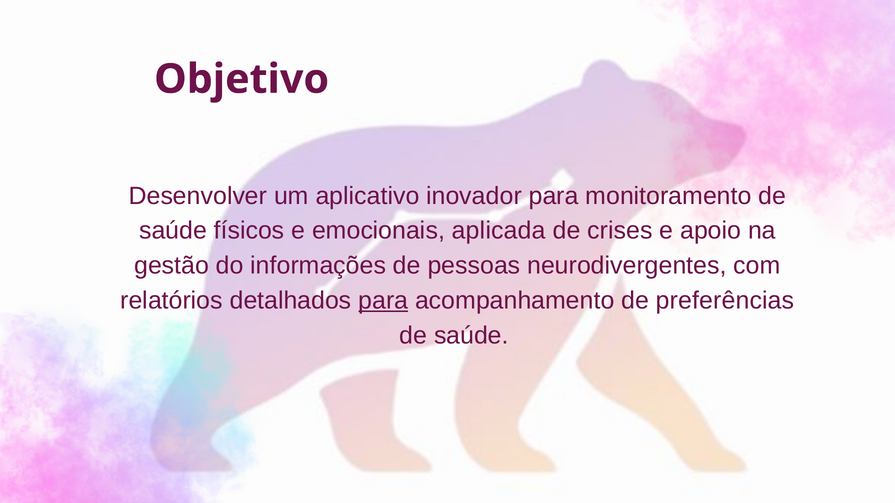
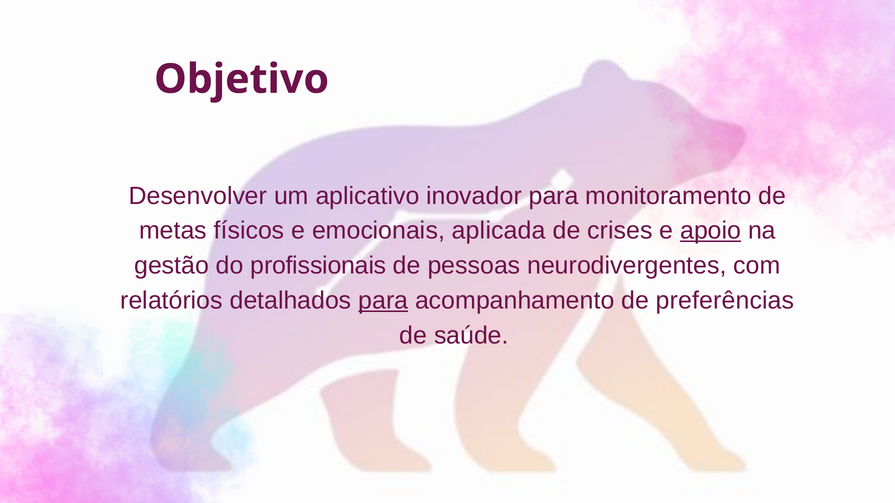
saúde: saúde -> metas (173, 231)
apoio underline: none -> present (711, 231)
informações: informações -> profissionais (318, 266)
